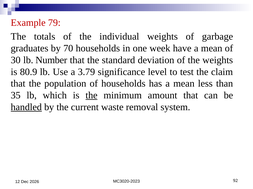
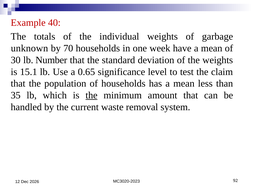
79: 79 -> 40 (54, 23)
graduates: graduates -> unknown (29, 48)
80.9: 80.9 -> 15.1 (29, 72)
3.79: 3.79 -> 0.65 (86, 72)
handled underline: present -> none (26, 108)
